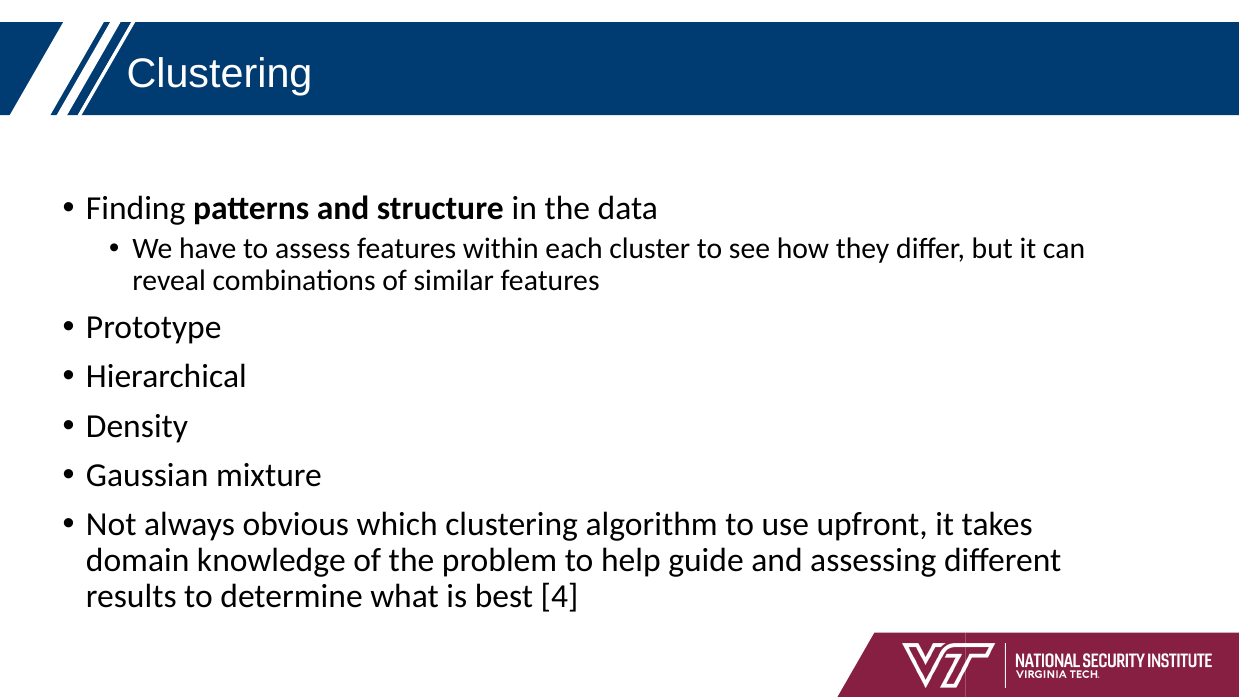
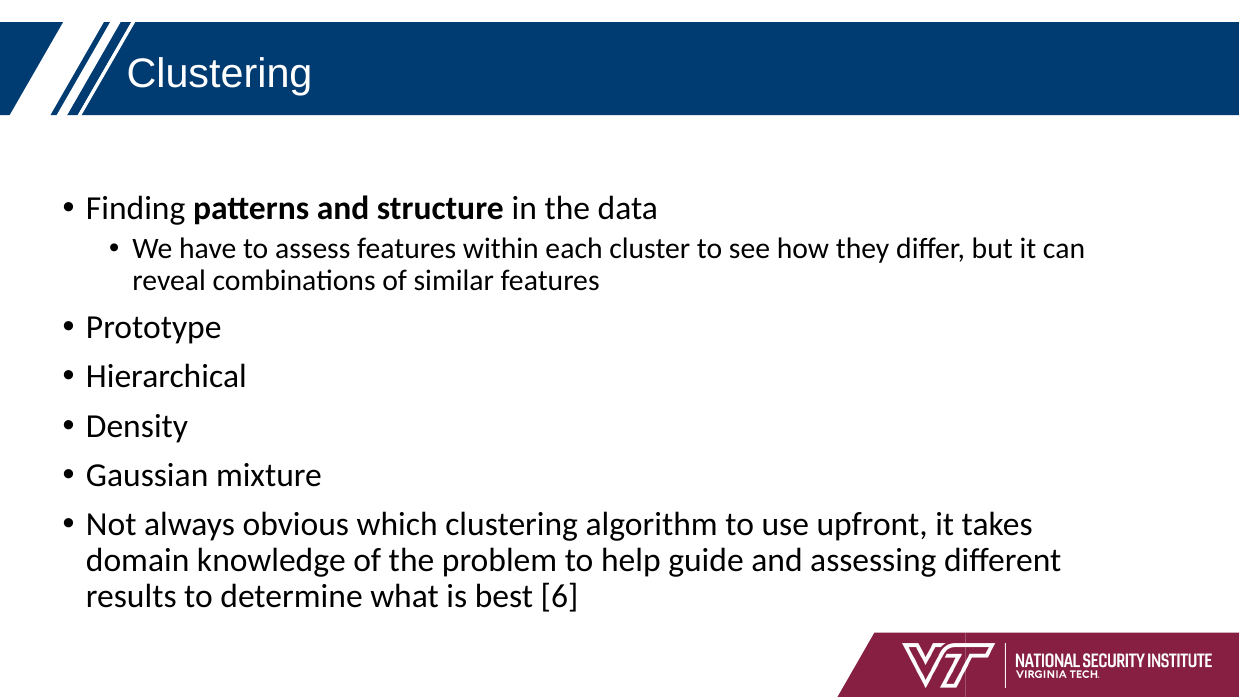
4: 4 -> 6 (560, 597)
